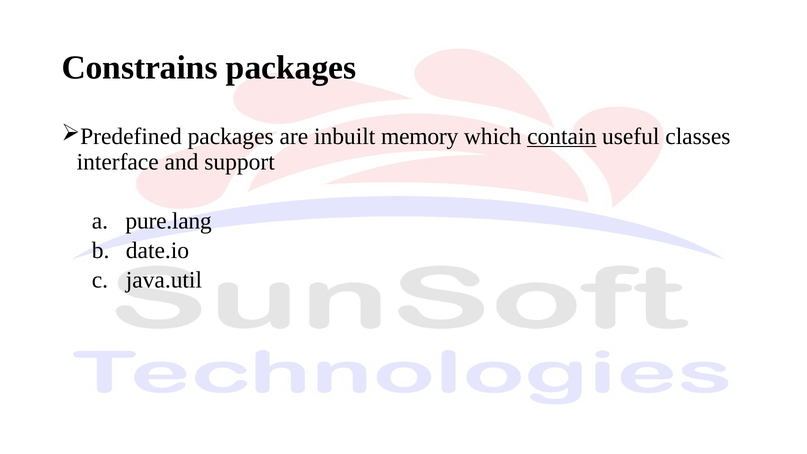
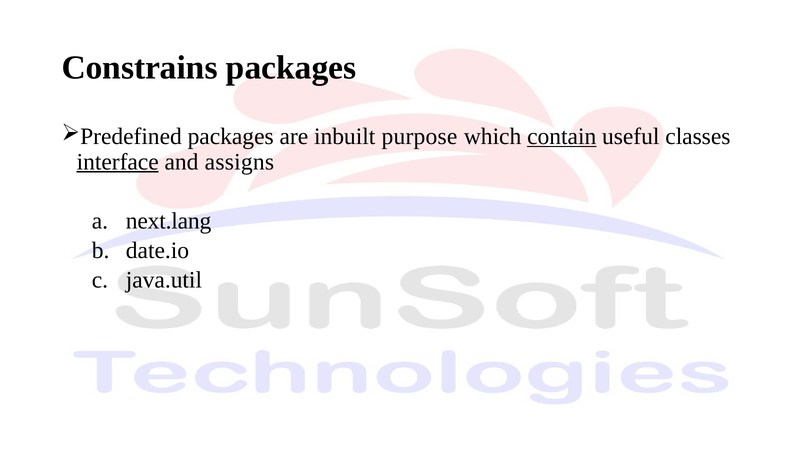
memory: memory -> purpose (419, 136)
interface underline: none -> present (118, 162)
support: support -> assigns (239, 162)
pure.lang: pure.lang -> next.lang (169, 221)
